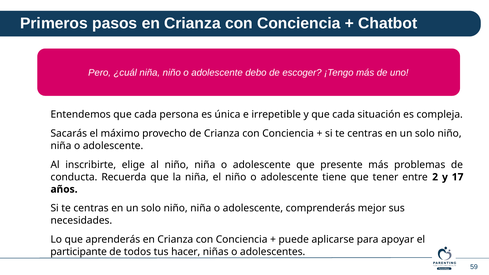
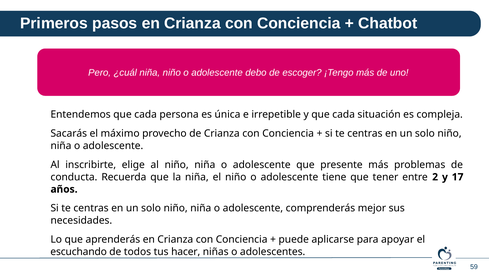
participante: participante -> escuchando (79, 252)
